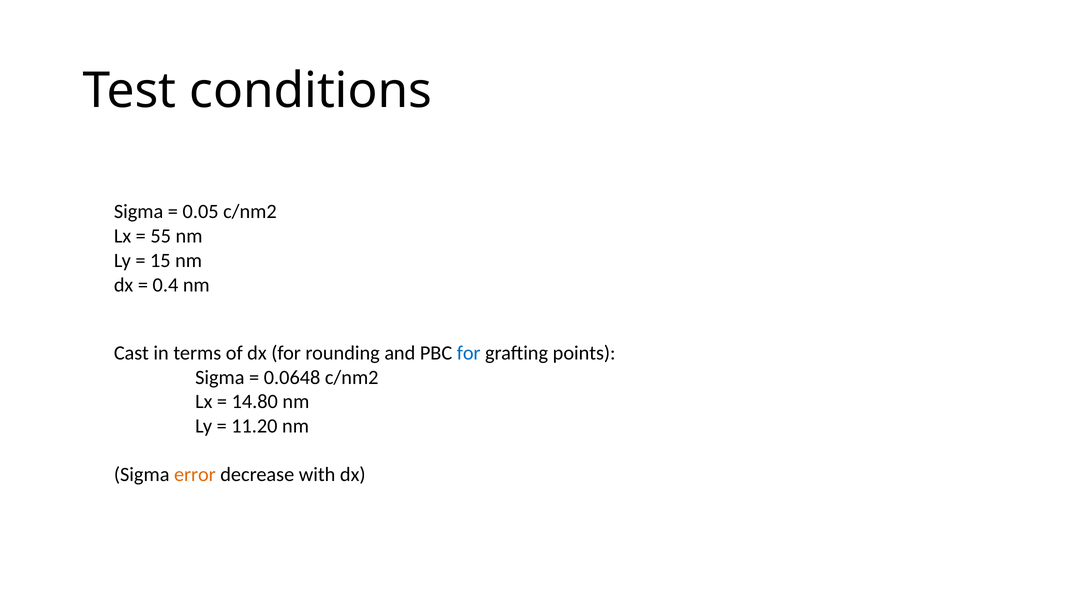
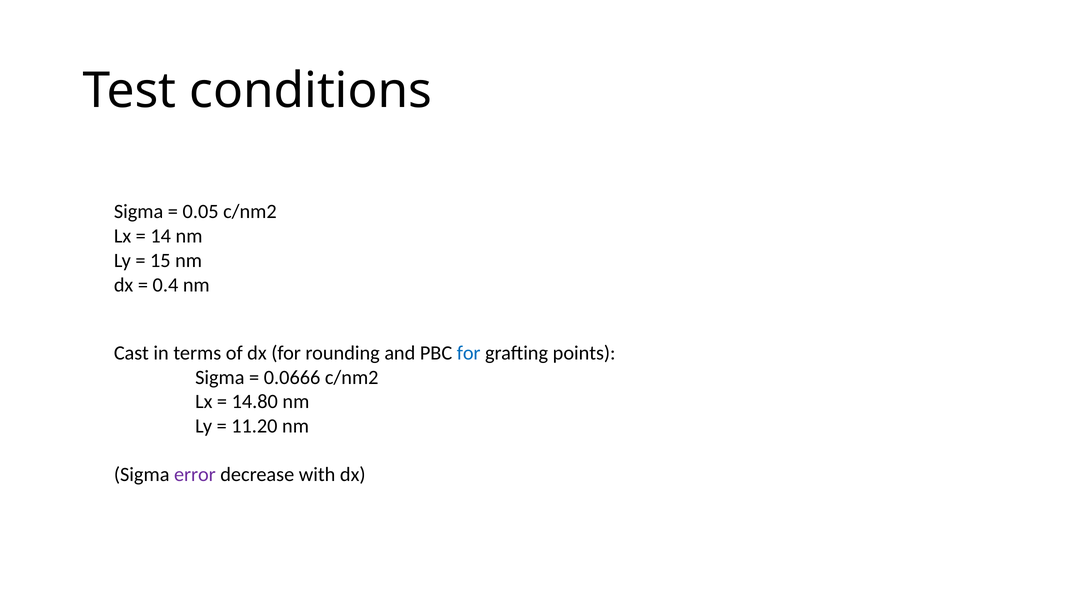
55: 55 -> 14 (161, 236)
0.0648: 0.0648 -> 0.0666 (292, 377)
error colour: orange -> purple (195, 475)
